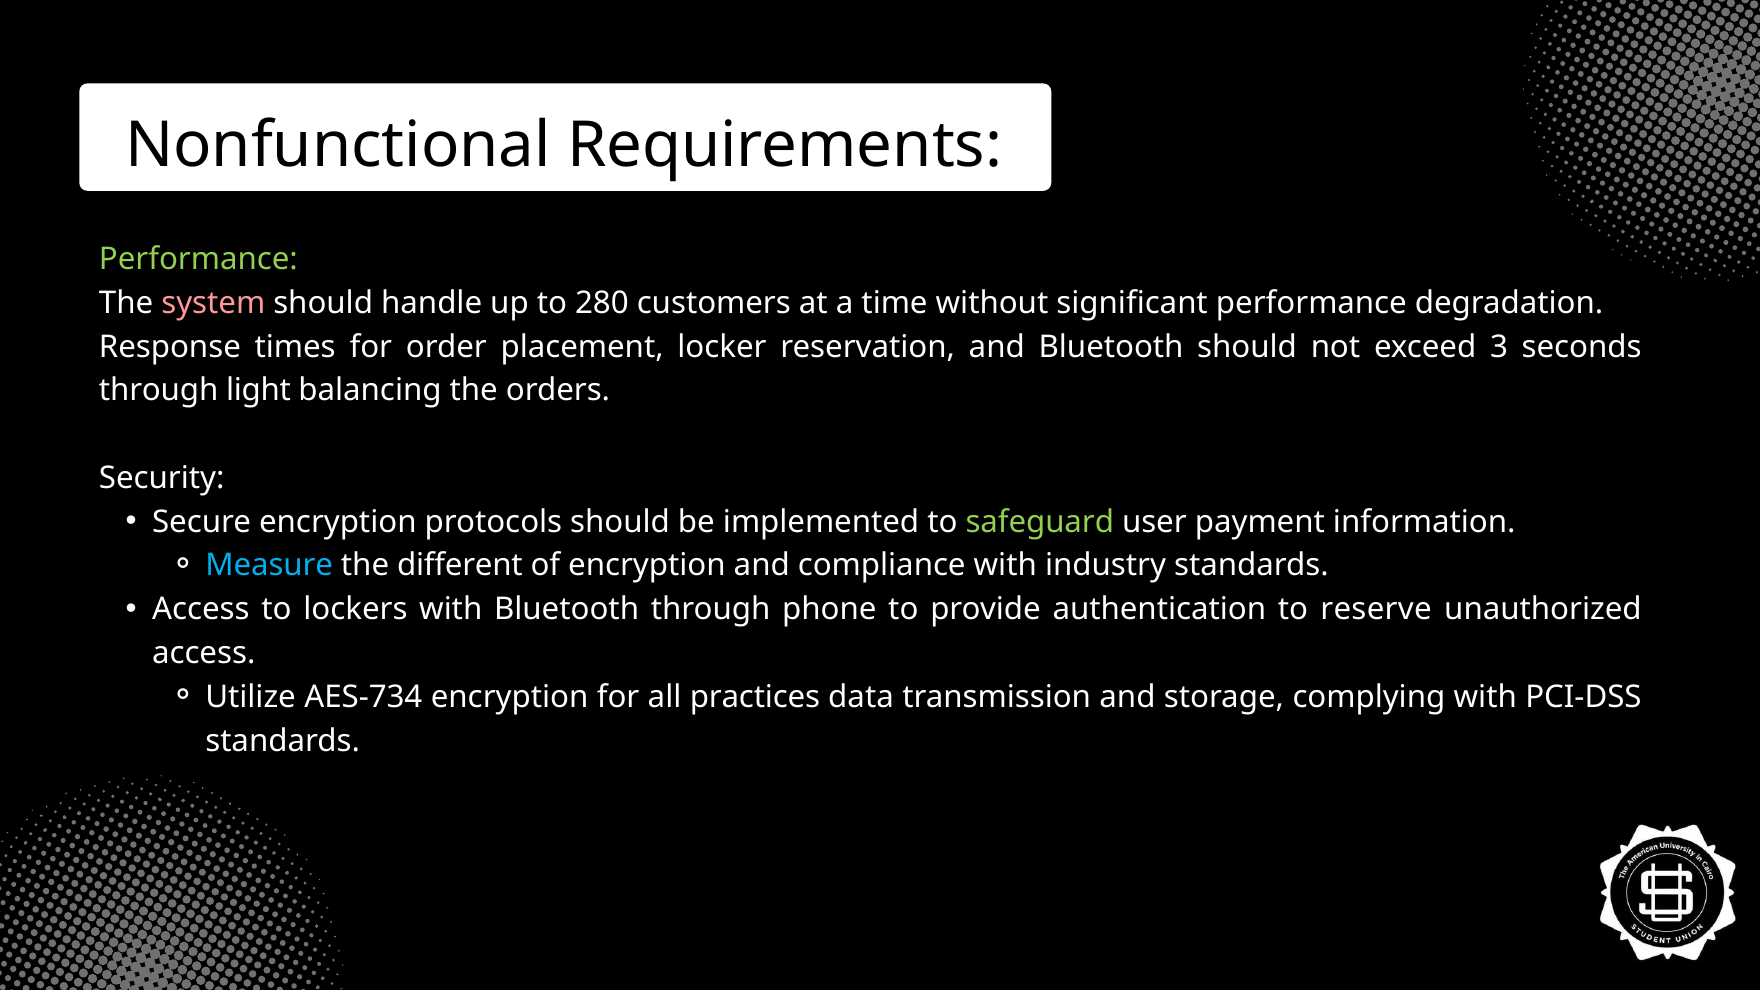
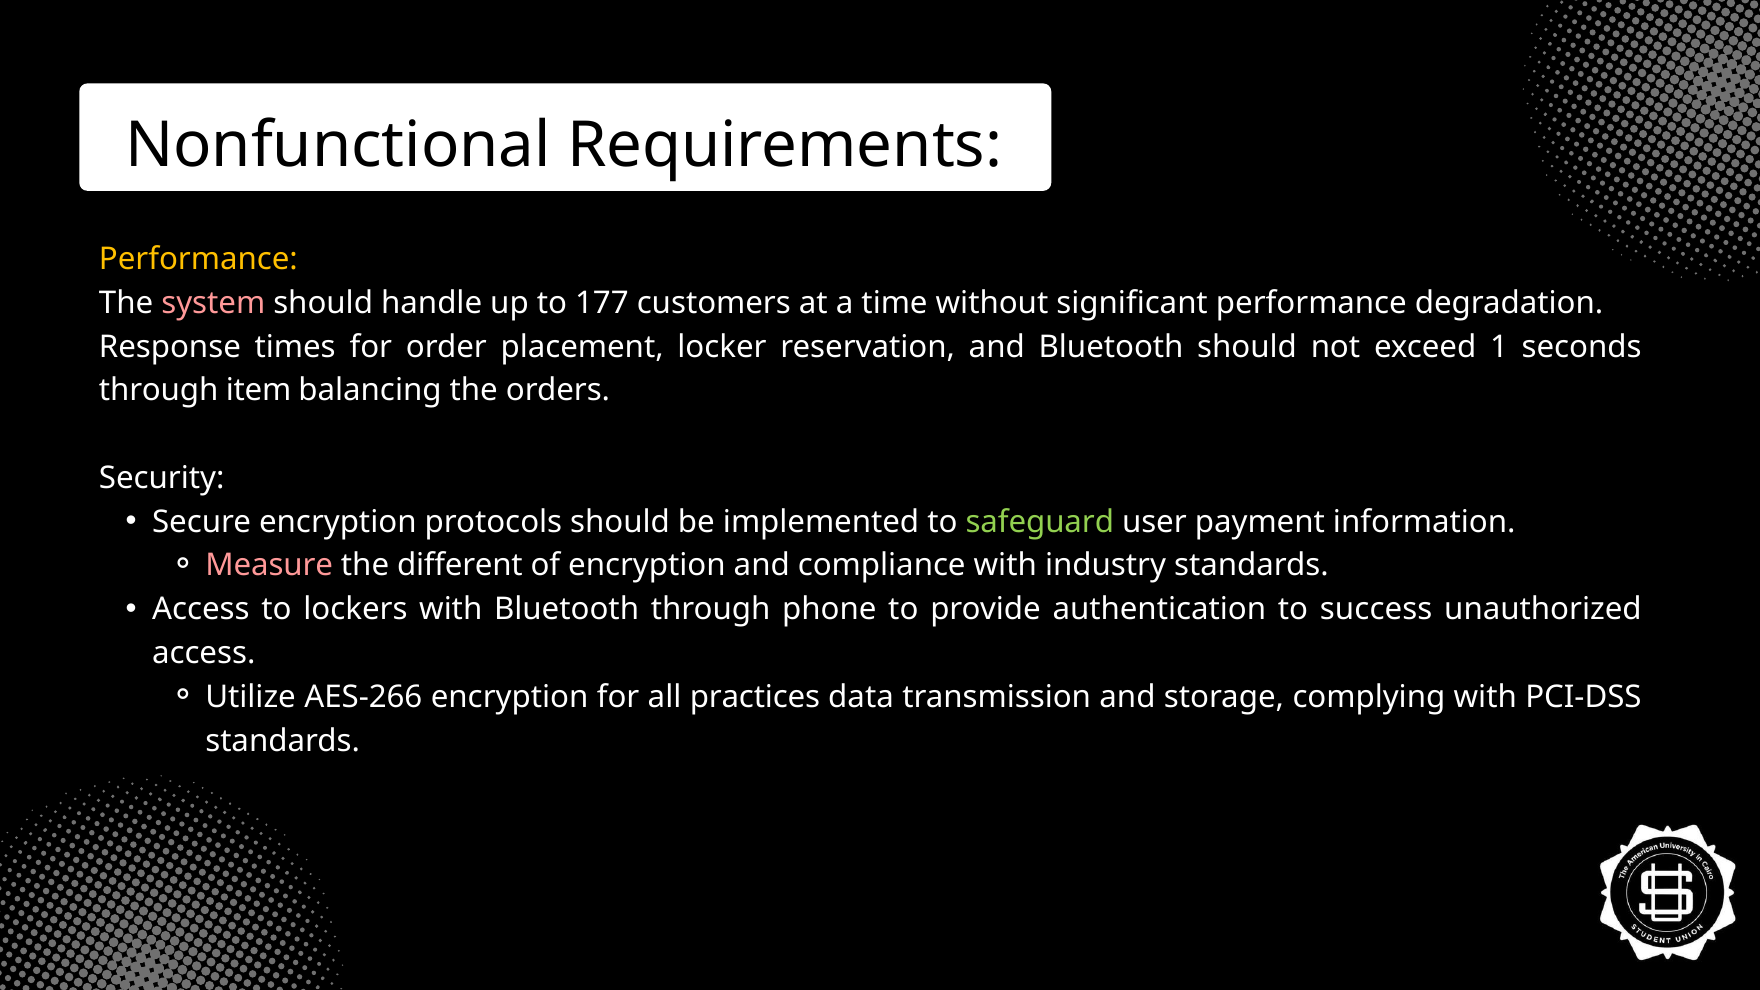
Performance colour: light green -> yellow (198, 259)
280: 280 -> 177 (602, 303)
3: 3 -> 1 (1499, 347)
light: light -> item (259, 390)
Measure colour: light blue -> pink (269, 566)
reserve: reserve -> success (1376, 609)
AES-734: AES-734 -> AES-266 (363, 697)
